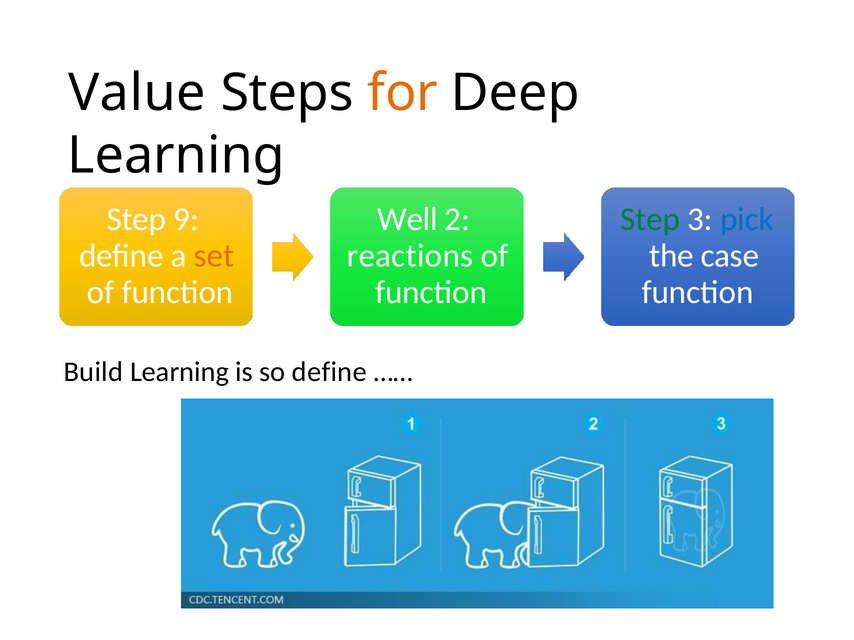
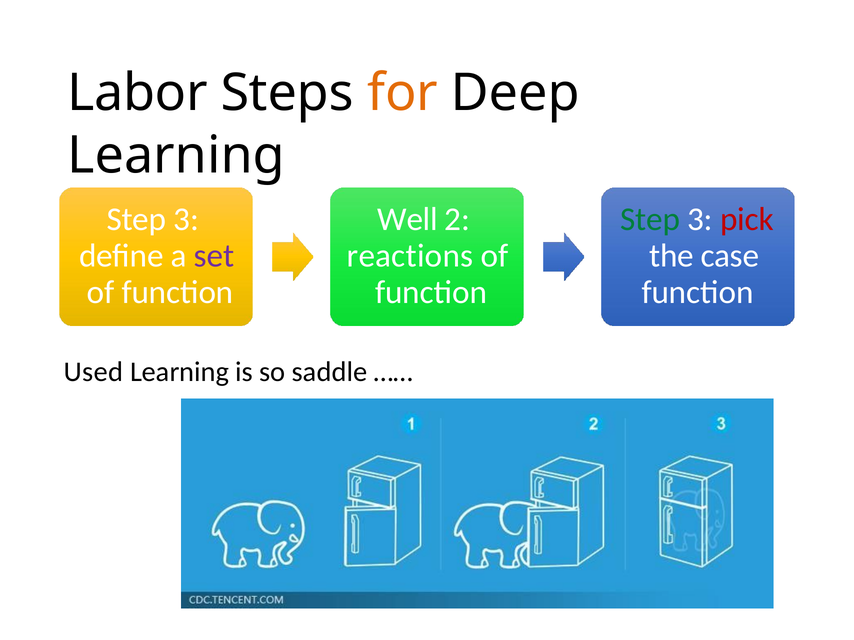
Value: Value -> Labor (137, 93)
9: 9 -> 3 (186, 220)
pick colour: blue -> red (747, 220)
set colour: orange -> purple (214, 256)
Build: Build -> Used (93, 372)
so define: define -> saddle (329, 372)
